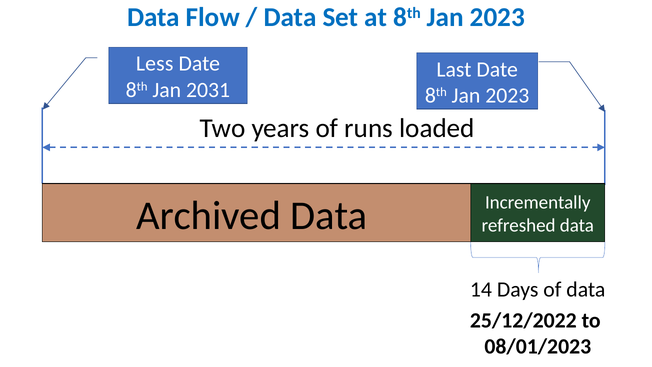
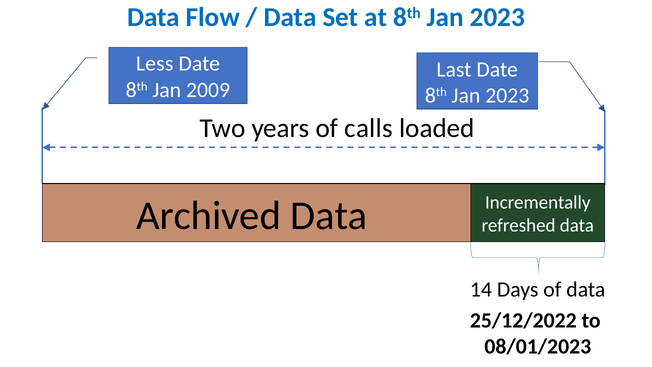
2031: 2031 -> 2009 (208, 90)
runs: runs -> calls (369, 128)
